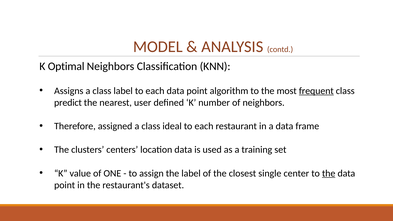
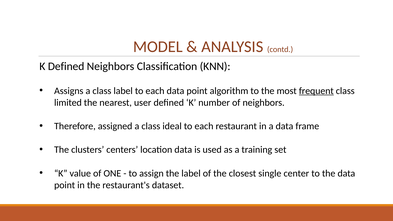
K Optimal: Optimal -> Defined (66, 66)
predict: predict -> limited (68, 103)
the underline: present -> none (329, 173)
